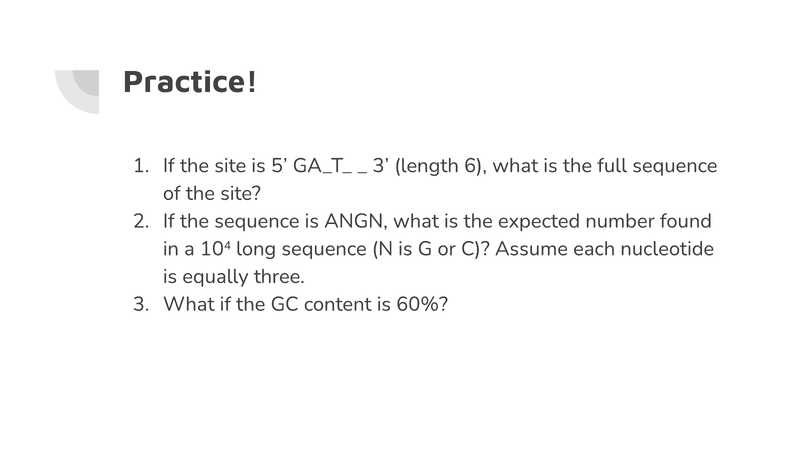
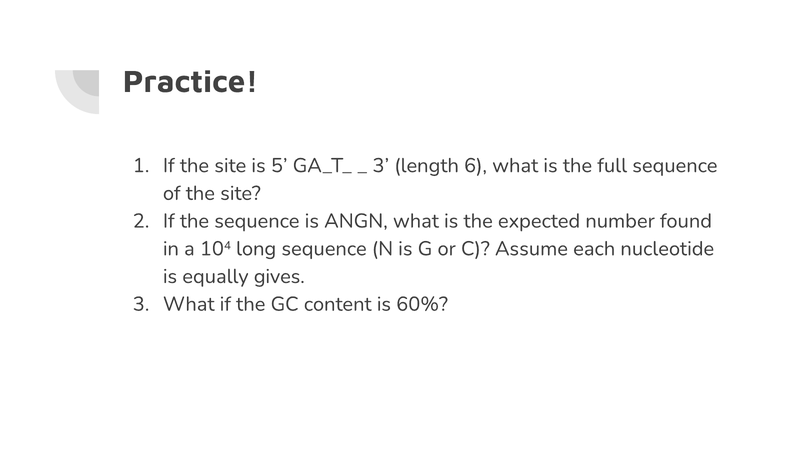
three: three -> gives (279, 277)
